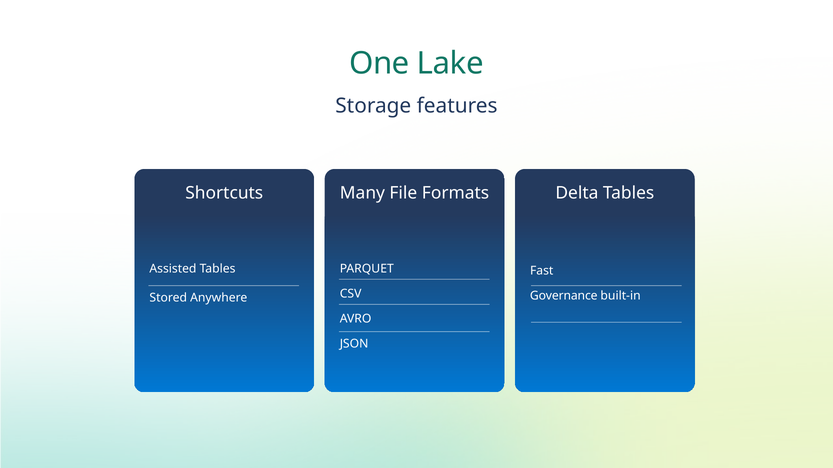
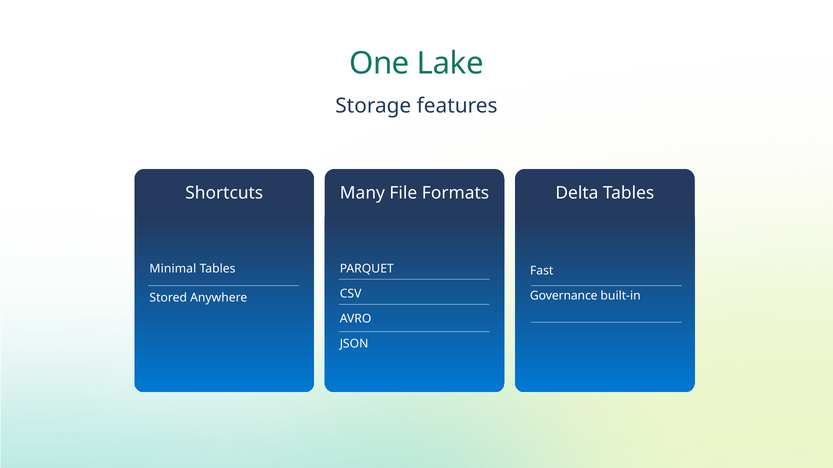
Assisted: Assisted -> Minimal (173, 269)
